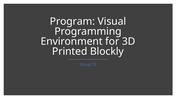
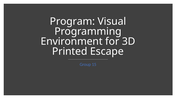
Blockly: Blockly -> Escape (107, 51)
